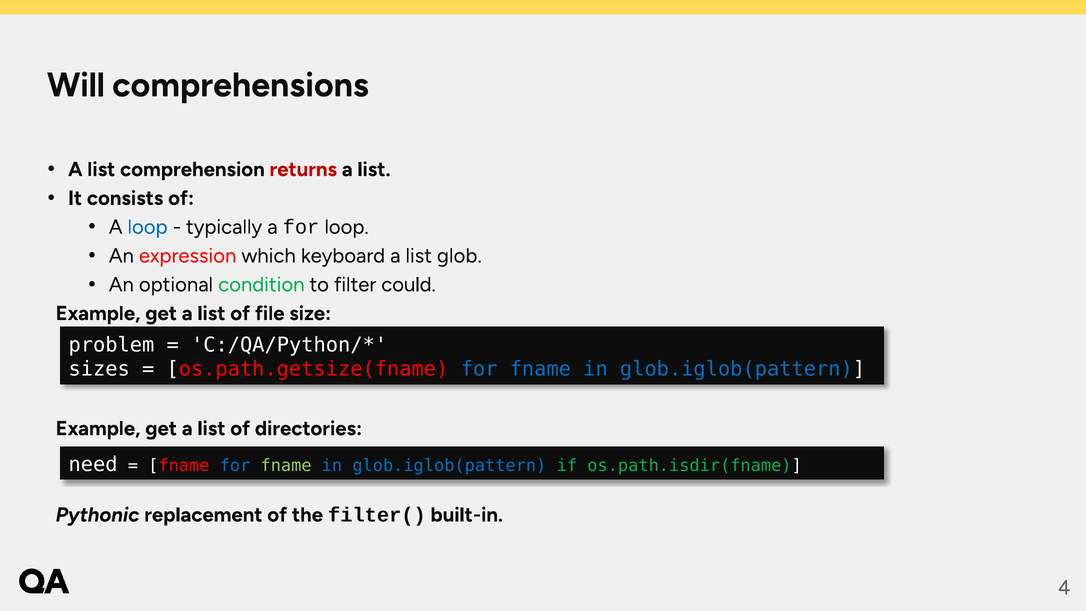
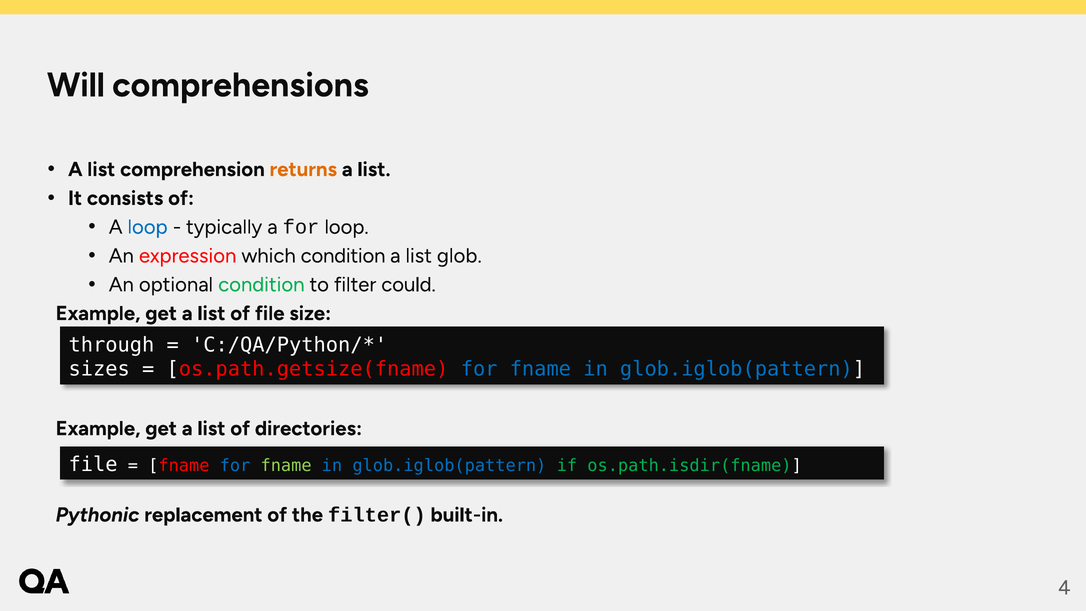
returns colour: red -> orange (303, 169)
which keyboard: keyboard -> condition (343, 256)
problem: problem -> through (111, 345)
need: need -> file (93, 464)
